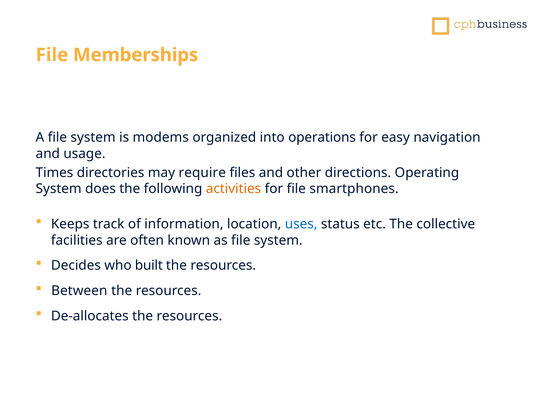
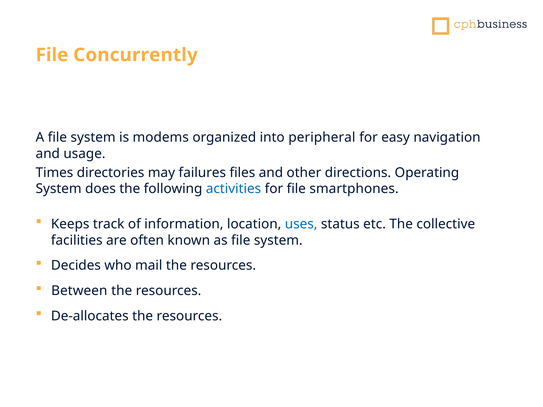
Memberships: Memberships -> Concurrently (135, 55)
operations: operations -> peripheral (322, 137)
require: require -> failures (202, 173)
activities colour: orange -> blue (233, 189)
built: built -> mail (149, 266)
